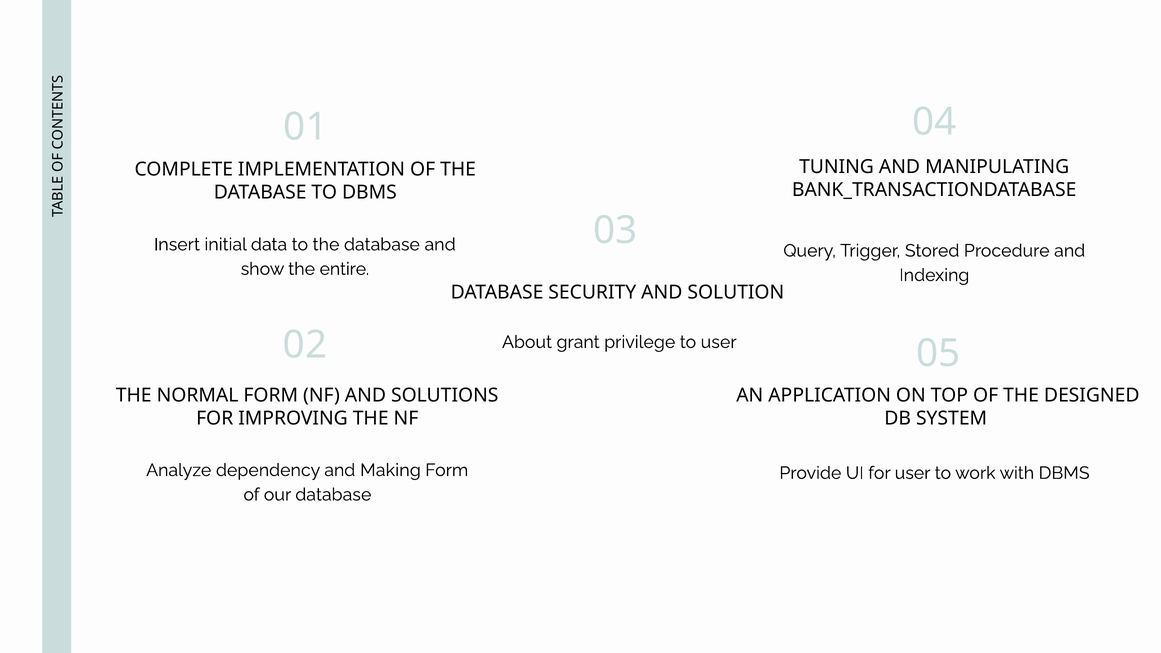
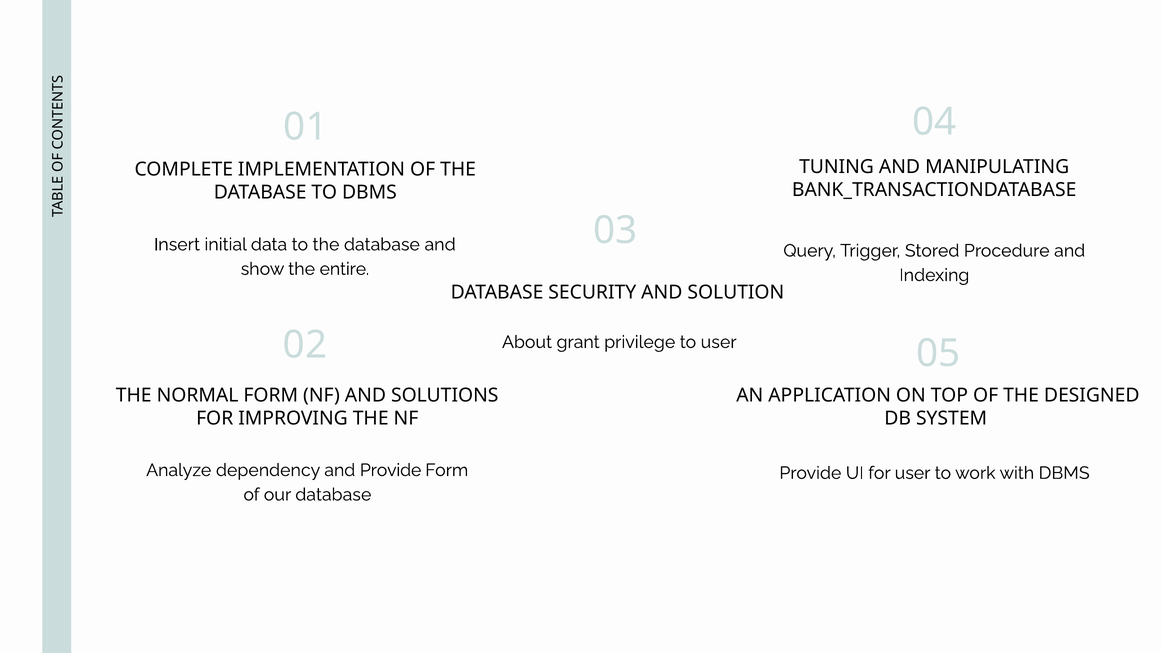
and Making: Making -> Provide (391, 470)
